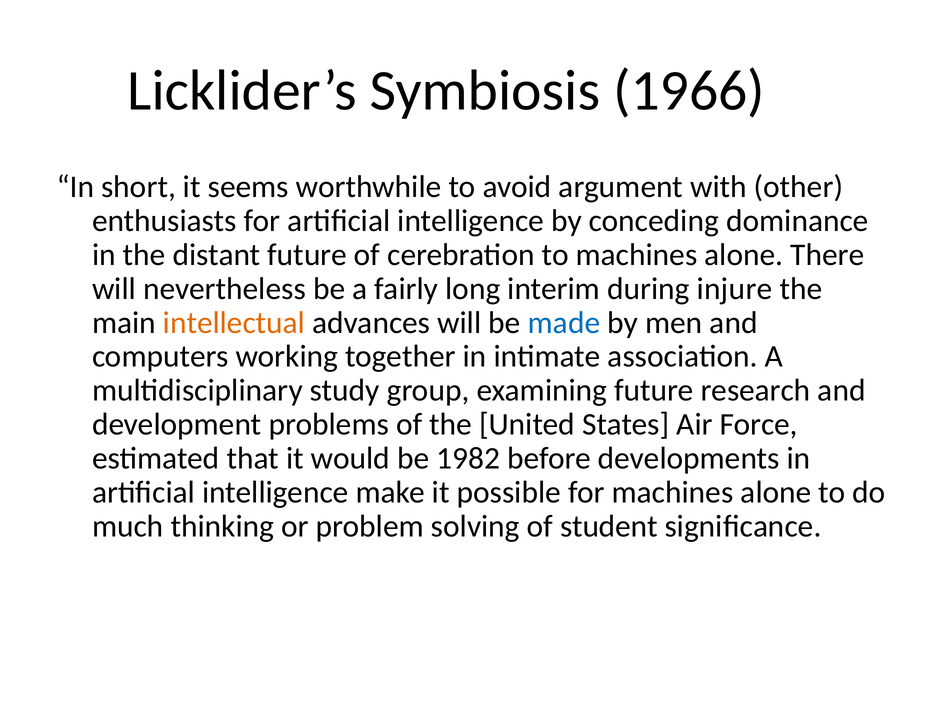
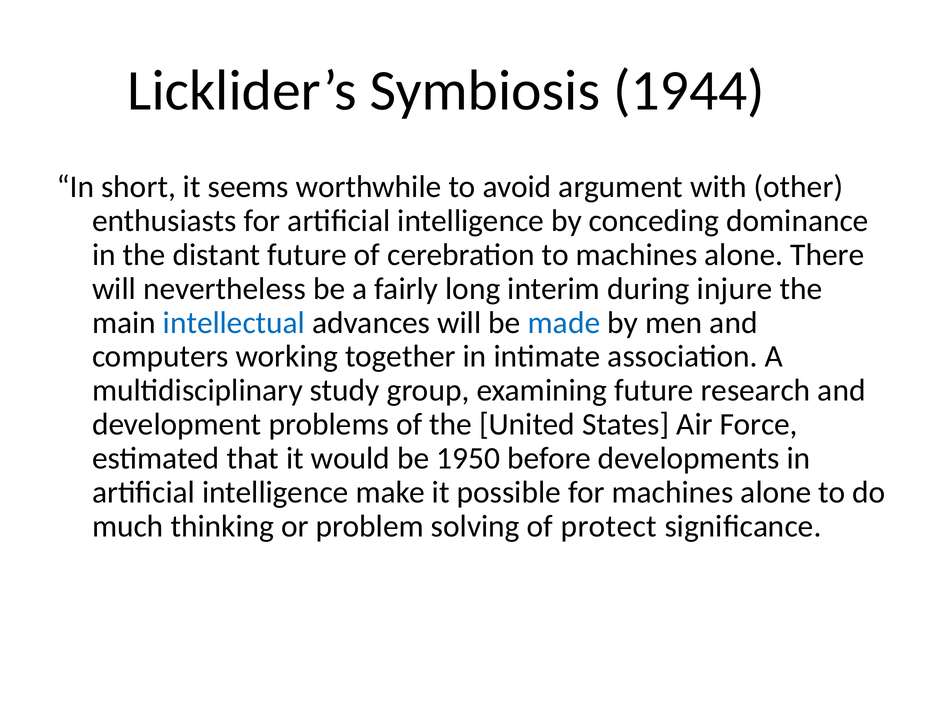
1966: 1966 -> 1944 (689, 91)
intellectual colour: orange -> blue (234, 323)
1982: 1982 -> 1950 (468, 458)
student: student -> protect (609, 526)
